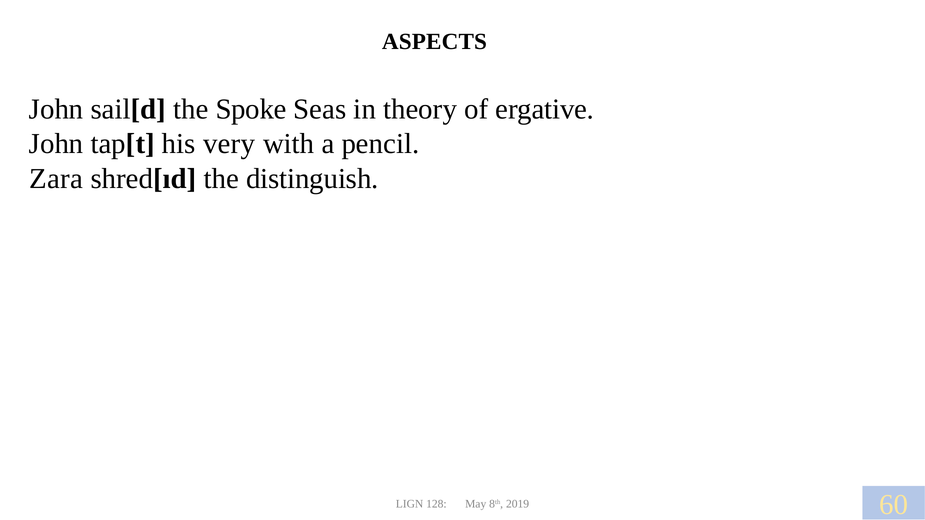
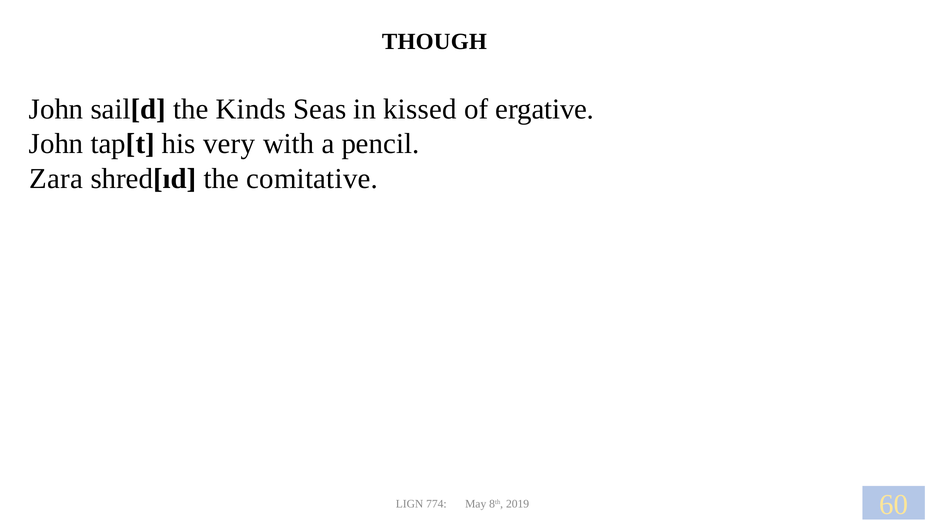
ASPECTS: ASPECTS -> THOUGH (434, 42)
Spoke: Spoke -> Kinds (251, 109)
theory: theory -> kissed (420, 109)
distinguish: distinguish -> comitative (312, 179)
128: 128 -> 774 (436, 504)
